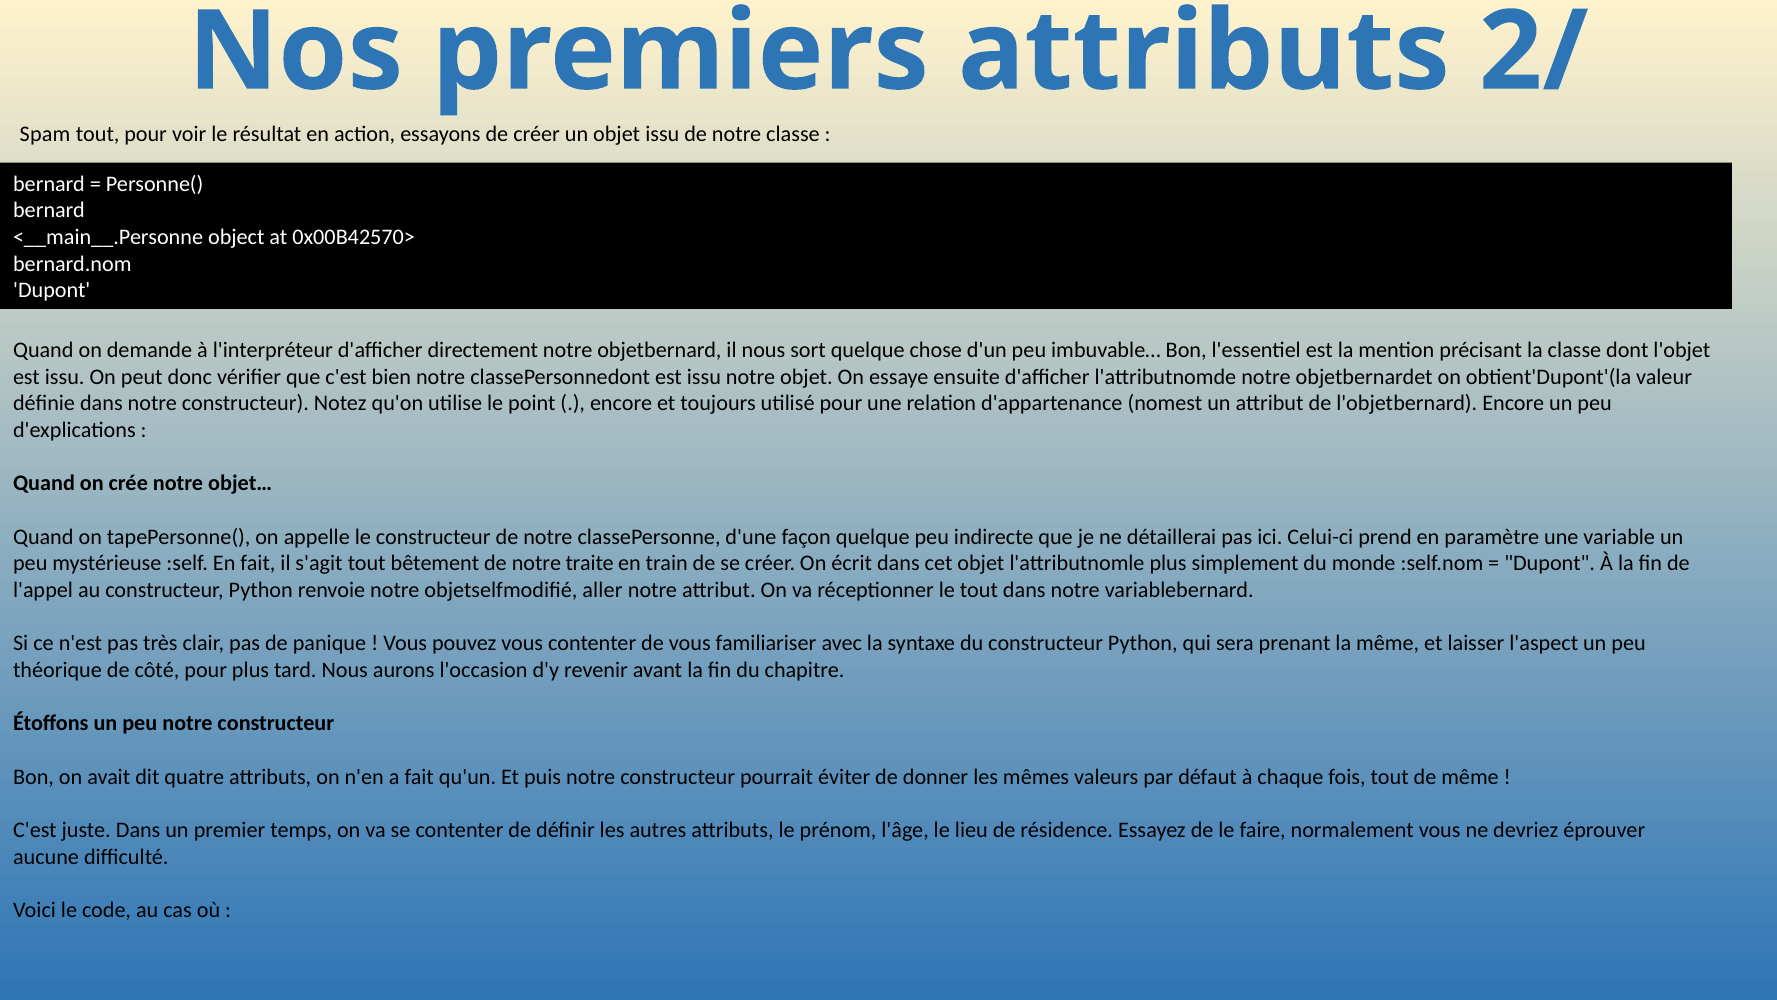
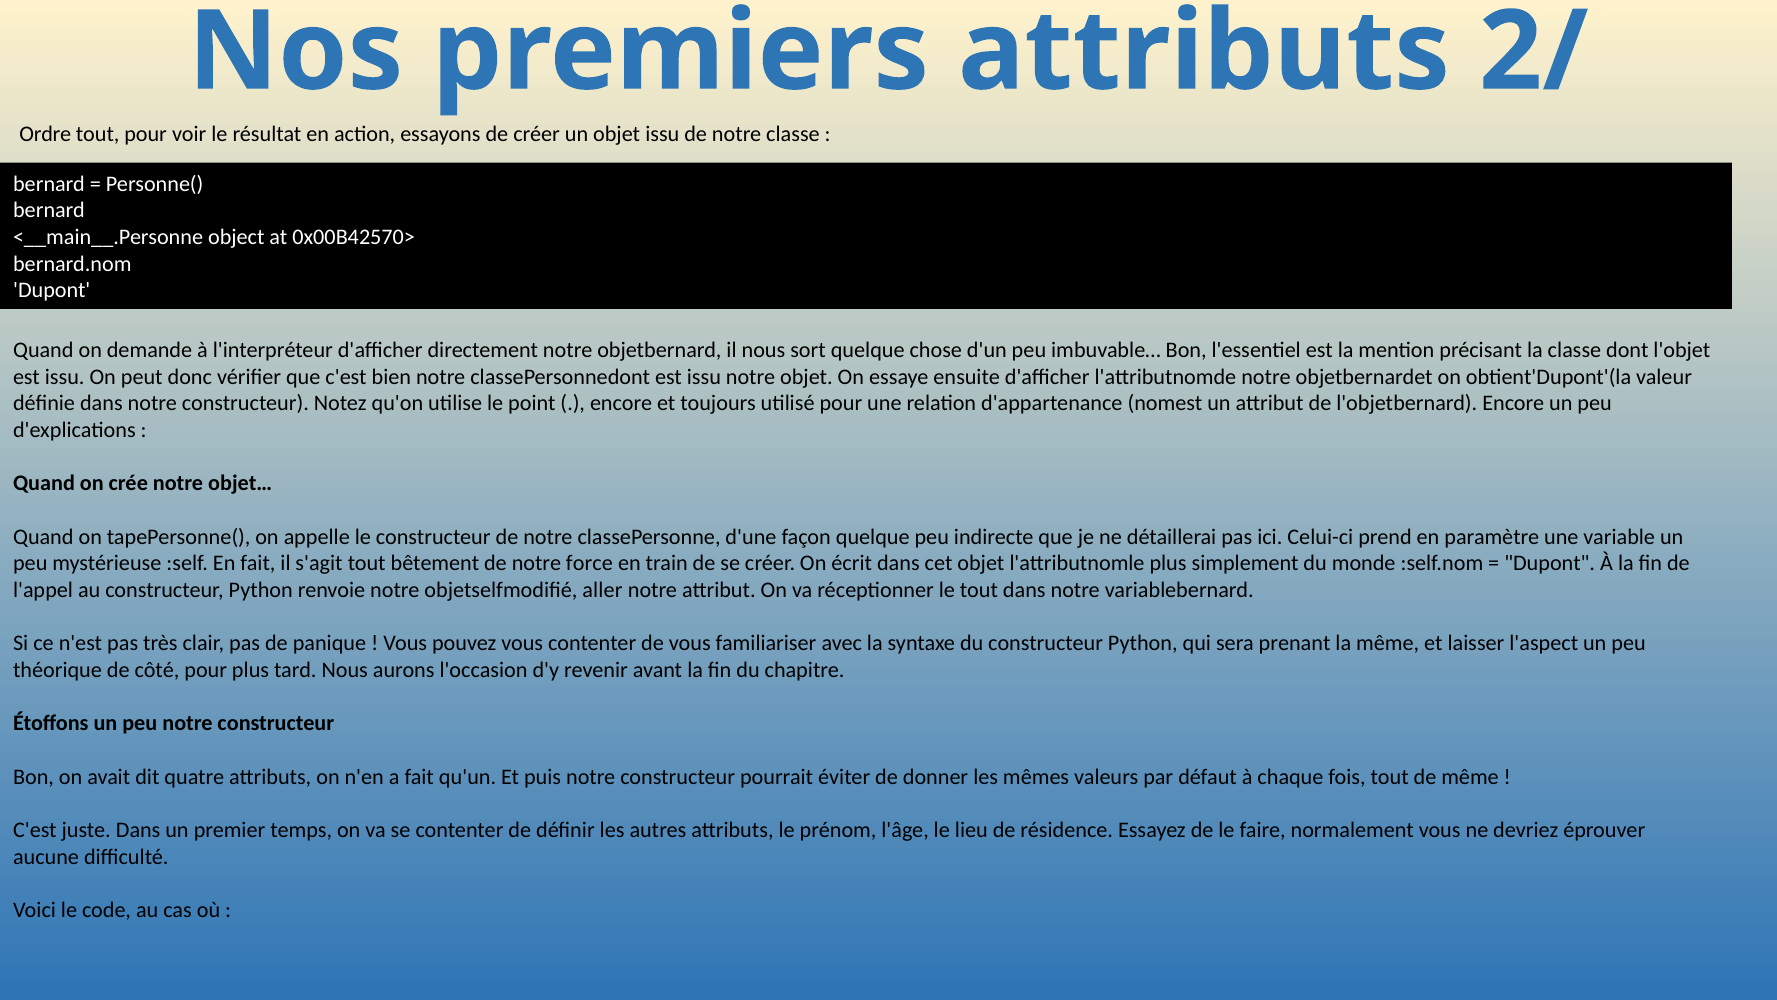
Spam: Spam -> Ordre (45, 134)
traite: traite -> force (589, 563)
